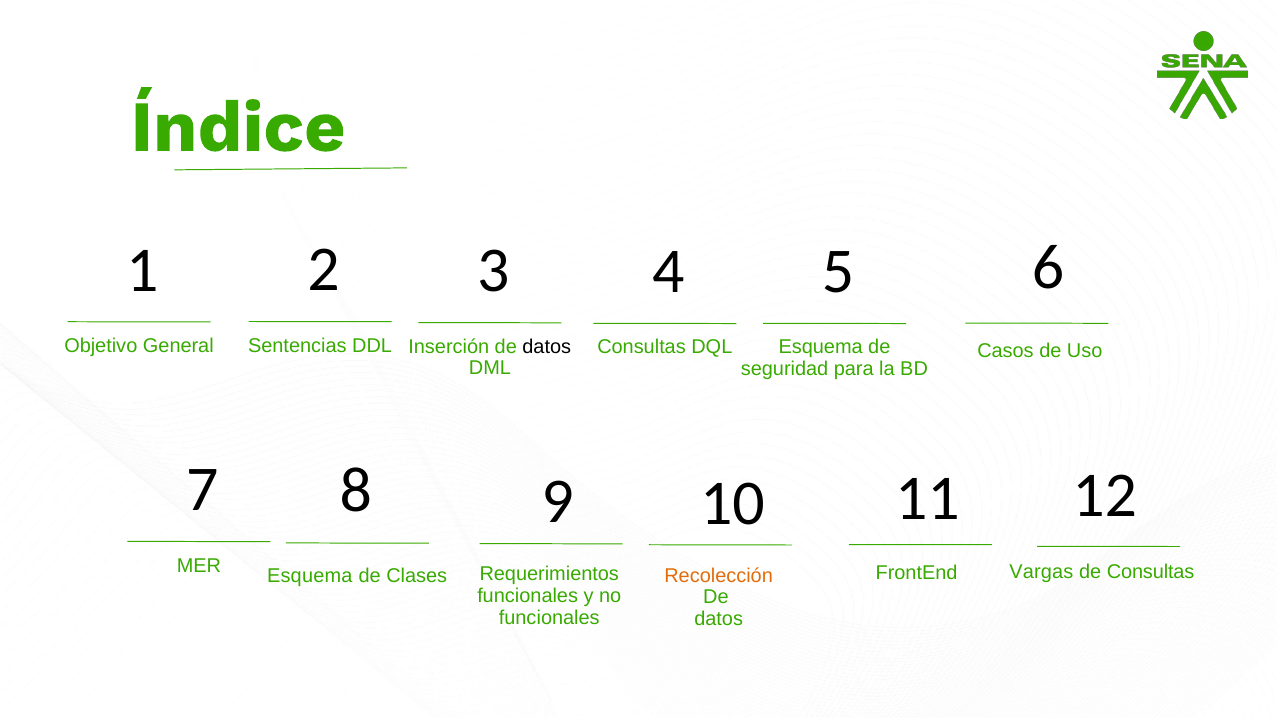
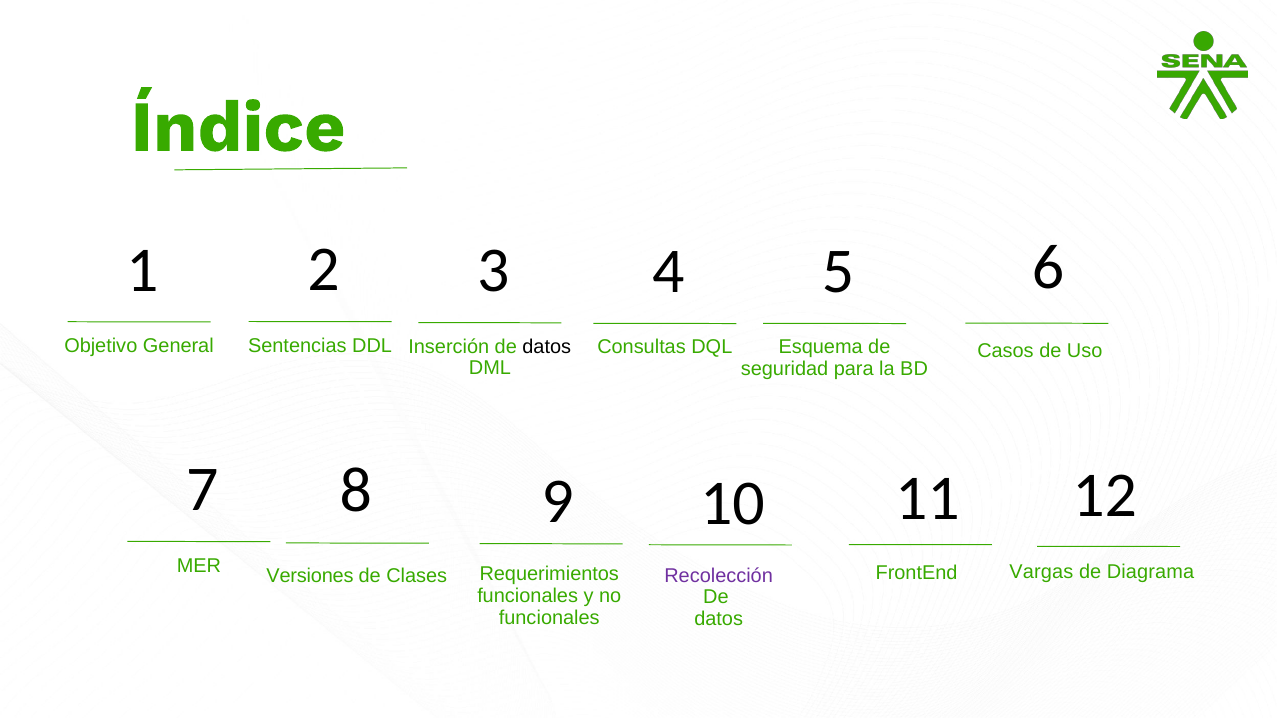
Recolección colour: orange -> purple (719, 576)
de Consultas: Consultas -> Diagrama (1150, 573)
Esquema: Esquema -> Versiones (310, 576)
